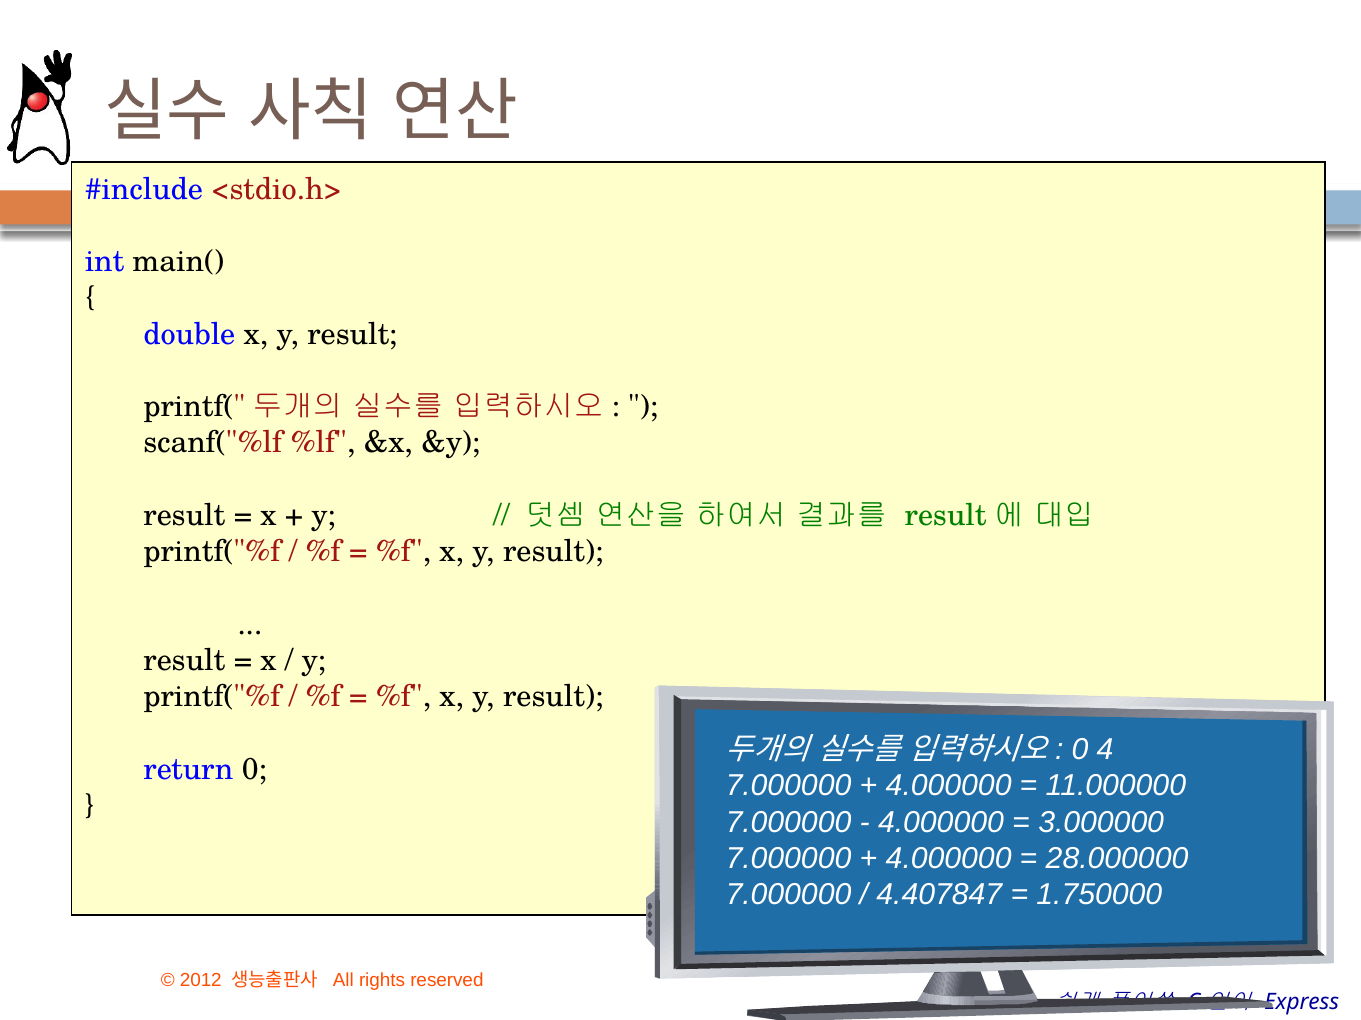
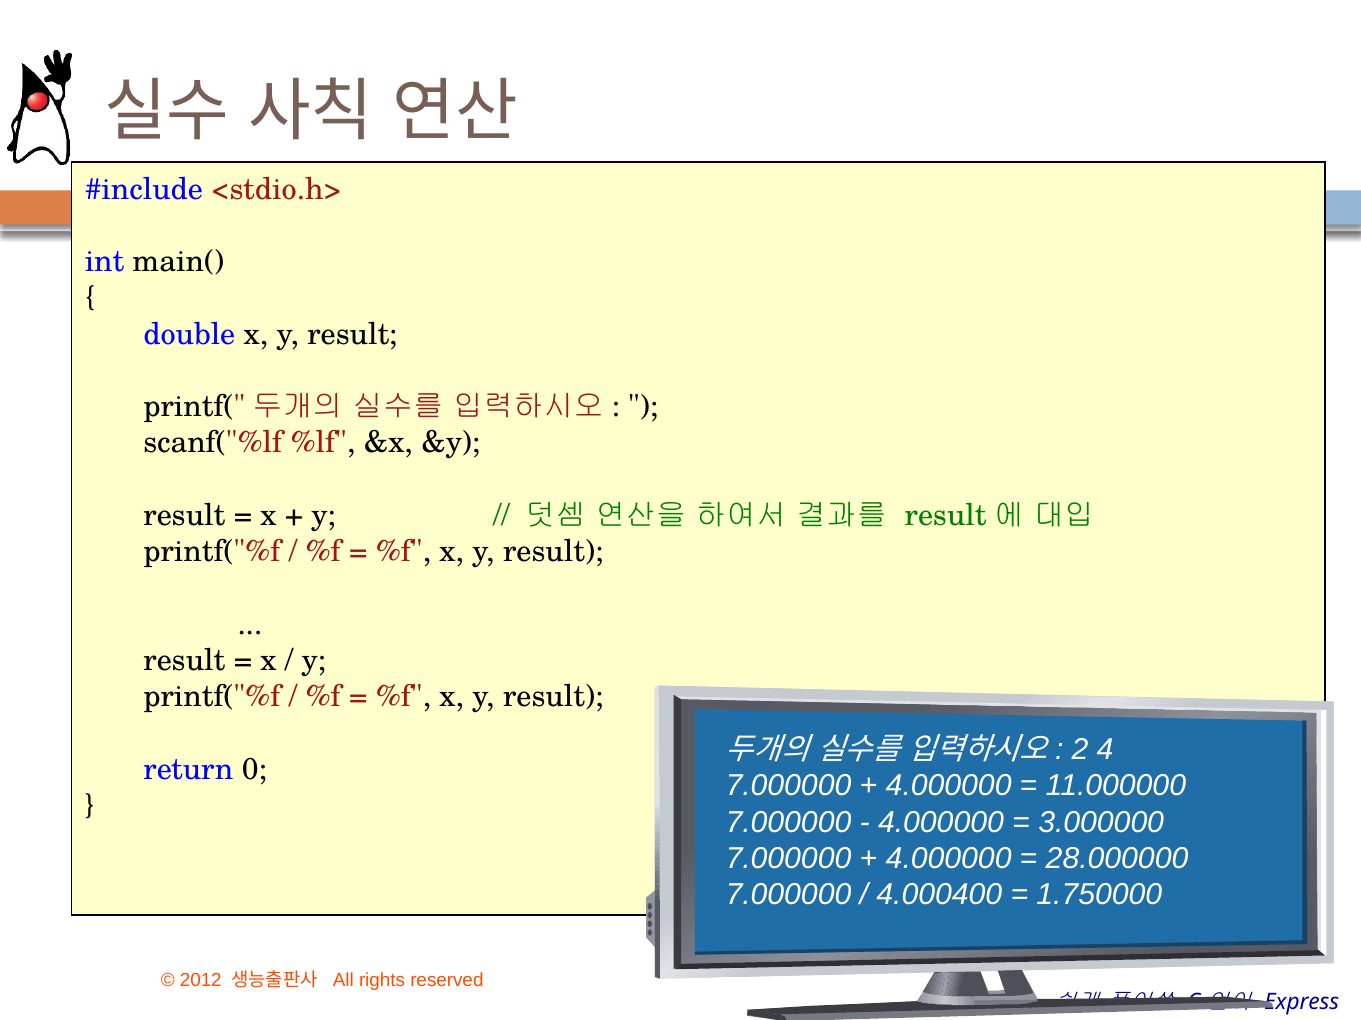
0: 0 -> 2 (1080, 750)
4.407847: 4.407847 -> 4.000400 (939, 895)
